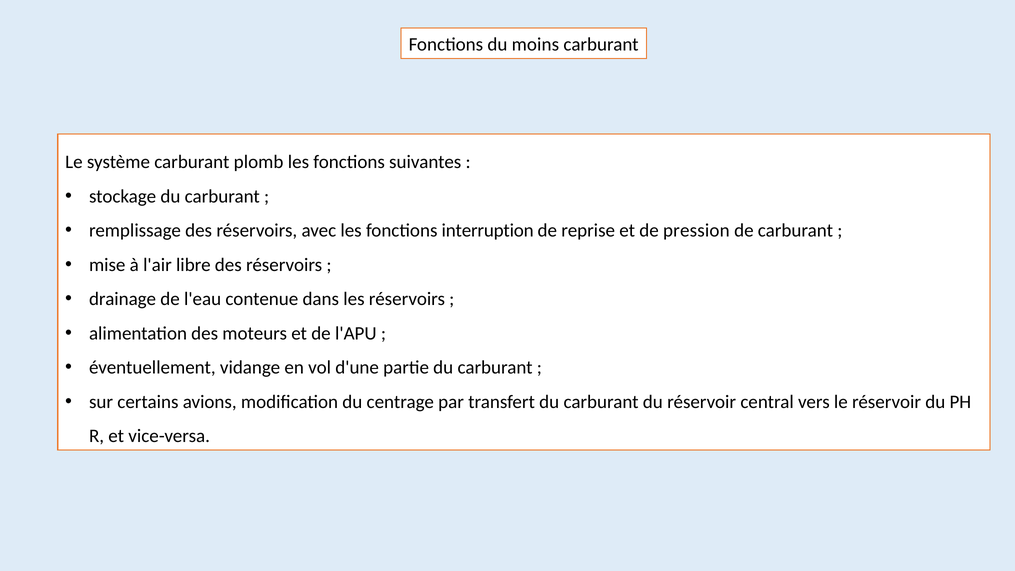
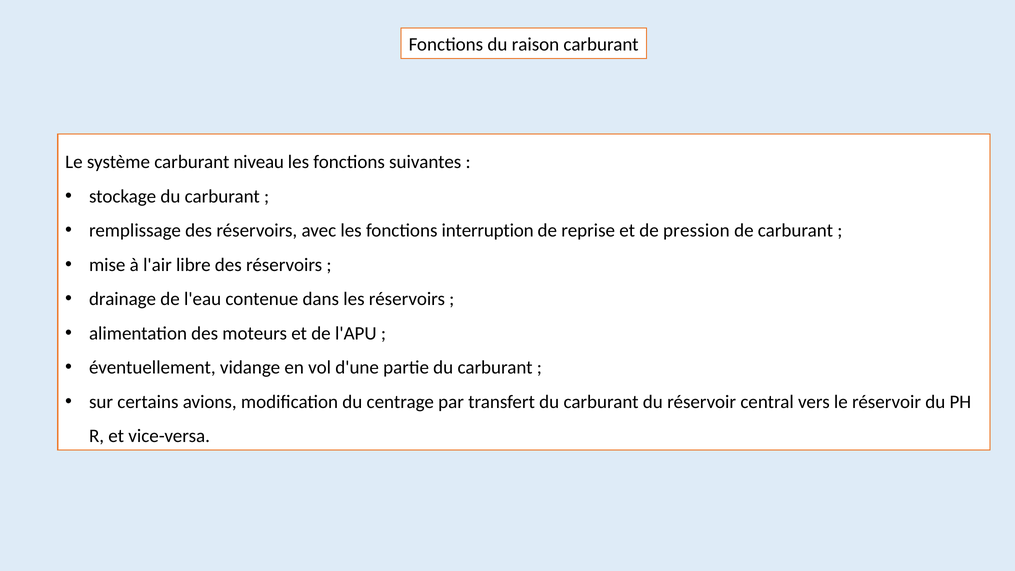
moins: moins -> raison (535, 45)
plomb: plomb -> niveau (259, 162)
